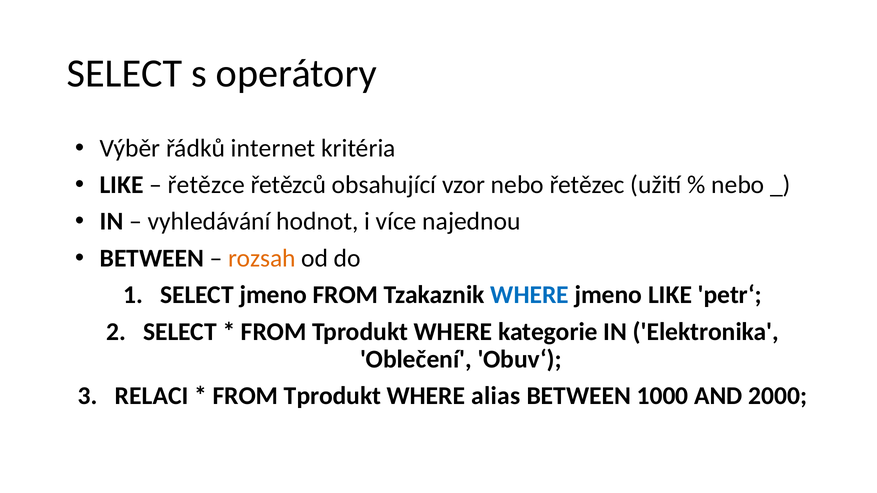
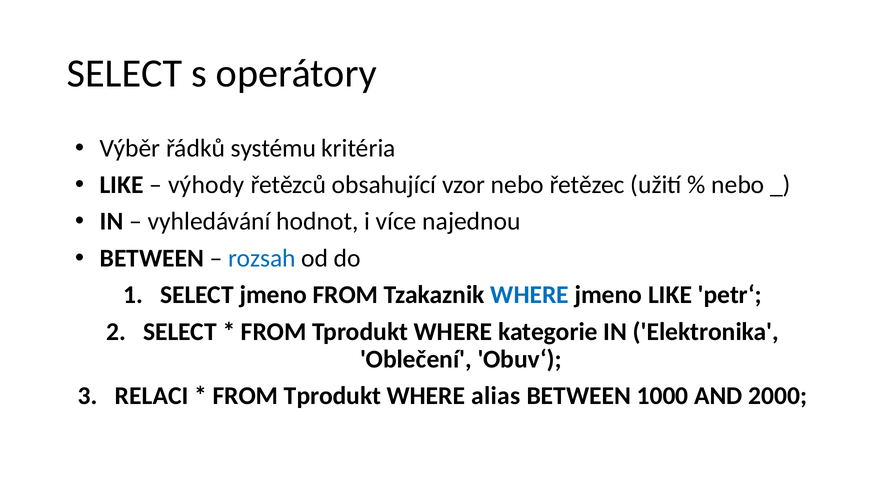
internet: internet -> systému (273, 148)
řetězce: řetězce -> výhody (206, 185)
rozsah colour: orange -> blue (262, 258)
